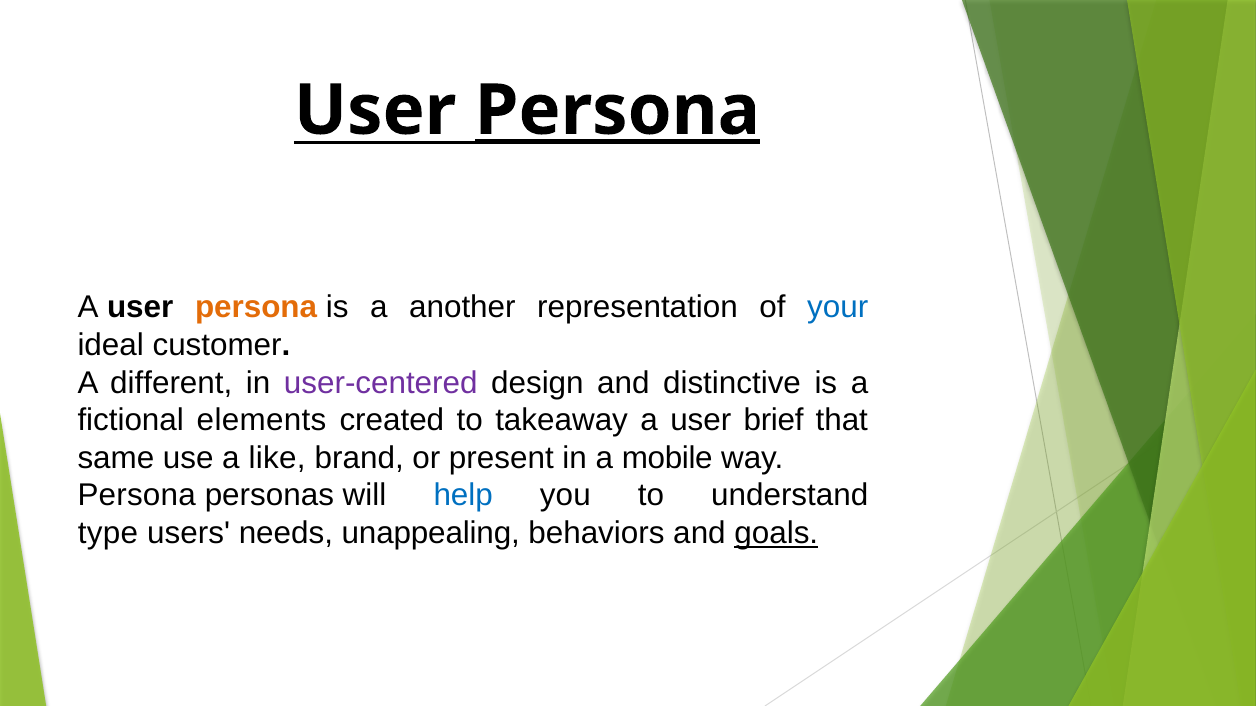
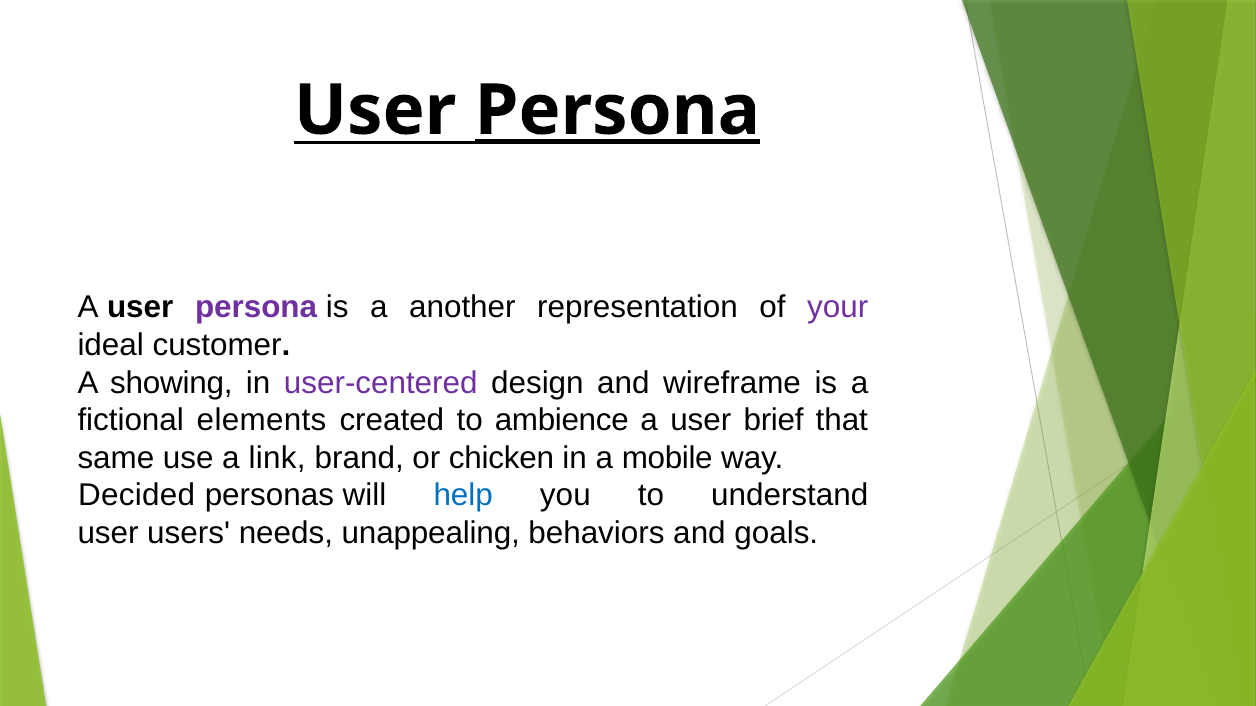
persona colour: orange -> purple (256, 308)
your colour: blue -> purple (838, 308)
different: different -> showing (171, 383)
distinctive: distinctive -> wireframe (732, 383)
takeaway: takeaway -> ambience (562, 421)
like: like -> link (277, 458)
present: present -> chicken (501, 458)
Persona: Persona -> Decided (137, 496)
type: type -> user (108, 534)
goals underline: present -> none (776, 534)
